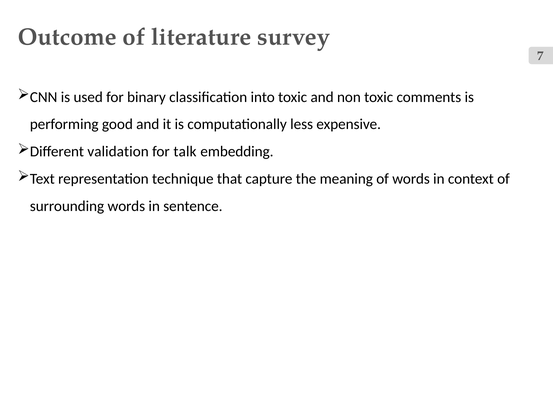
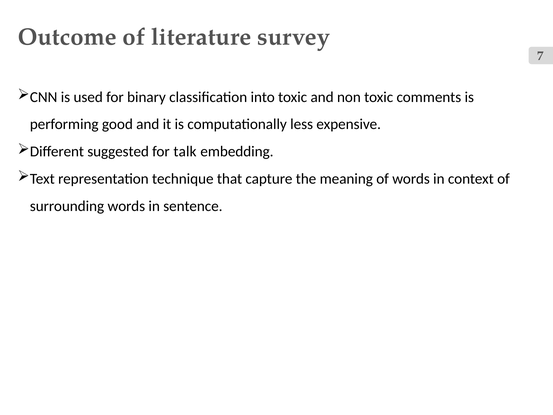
validation: validation -> suggested (118, 151)
